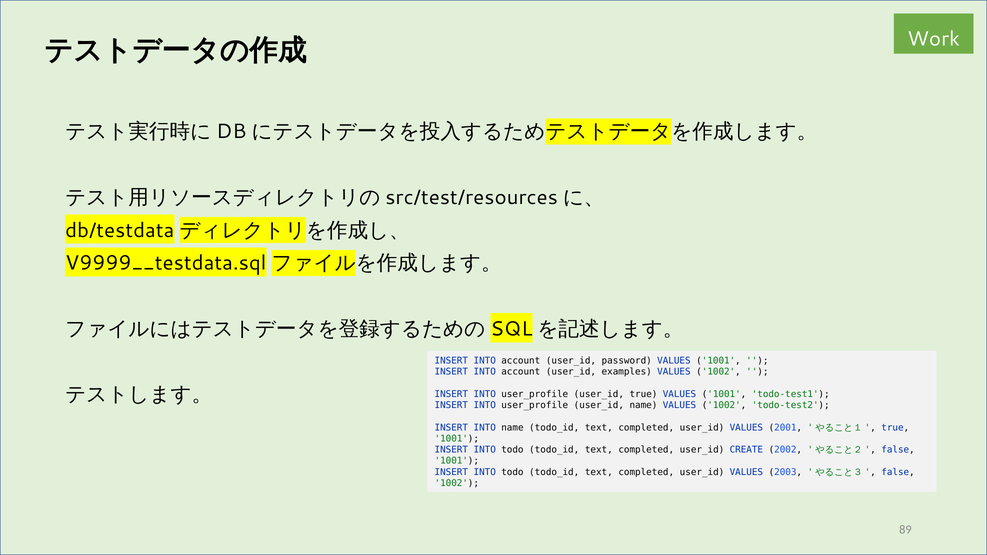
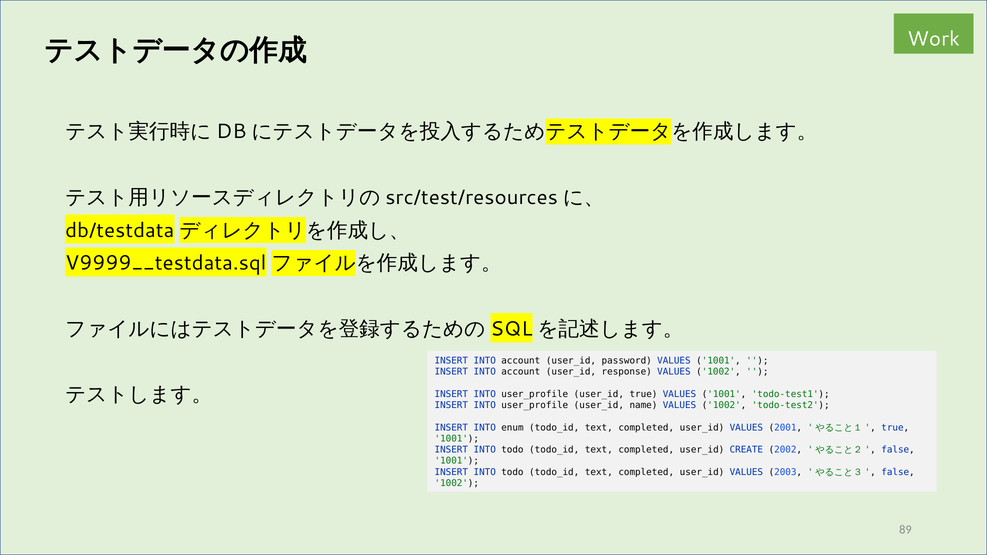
examples: examples -> response (627, 372)
INTO name: name -> enum (512, 428)
